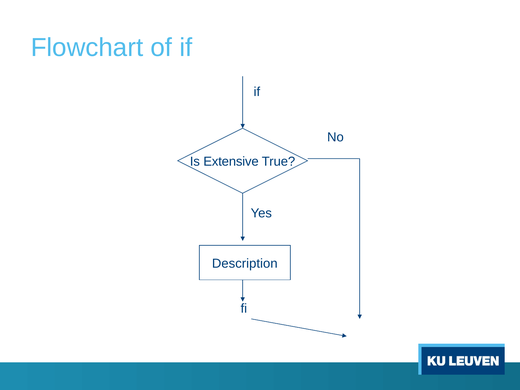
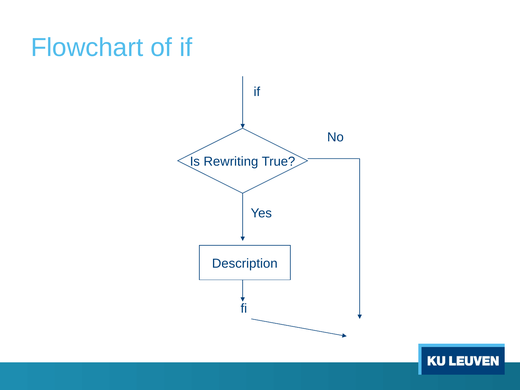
Extensive: Extensive -> Rewriting (231, 162)
